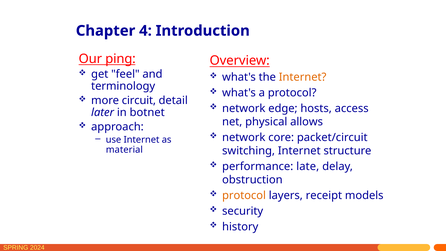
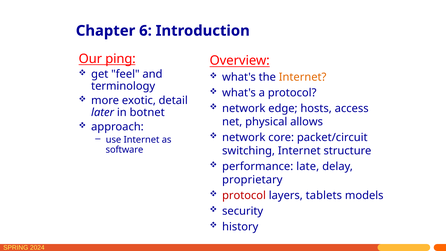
4: 4 -> 6 (145, 31)
circuit: circuit -> exotic (139, 100)
material: material -> software (124, 150)
obstruction: obstruction -> proprietary (252, 180)
protocol colour: orange -> red (244, 195)
receipt: receipt -> tablets (324, 195)
